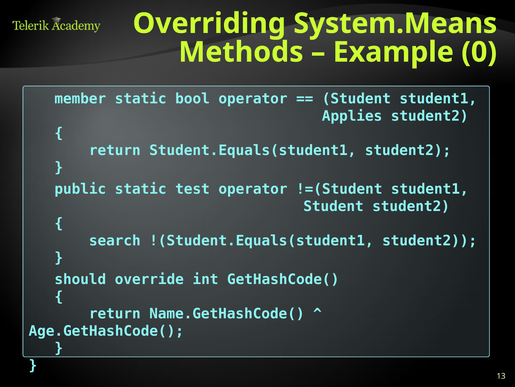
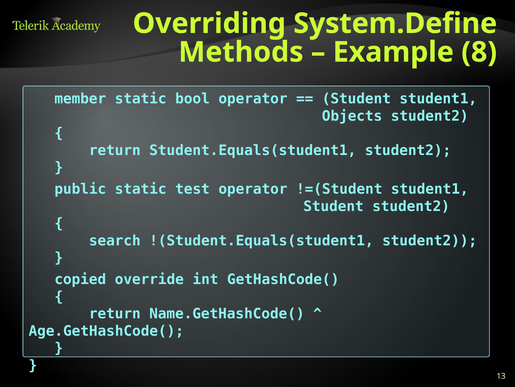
System.Means: System.Means -> System.Define (395, 23)
0: 0 -> 8 (479, 52)
Applies: Applies -> Objects (352, 116)
should: should -> copied (80, 279)
